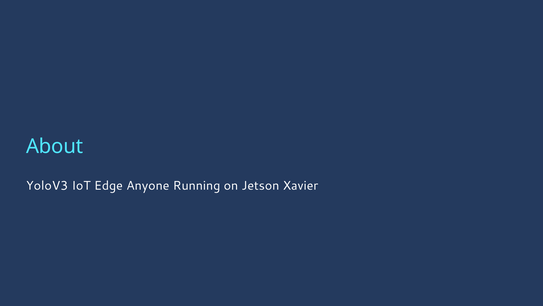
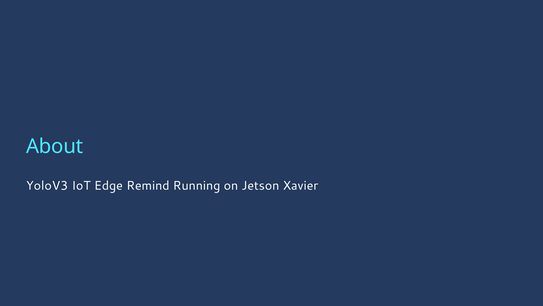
Anyone: Anyone -> Remind (148, 185)
